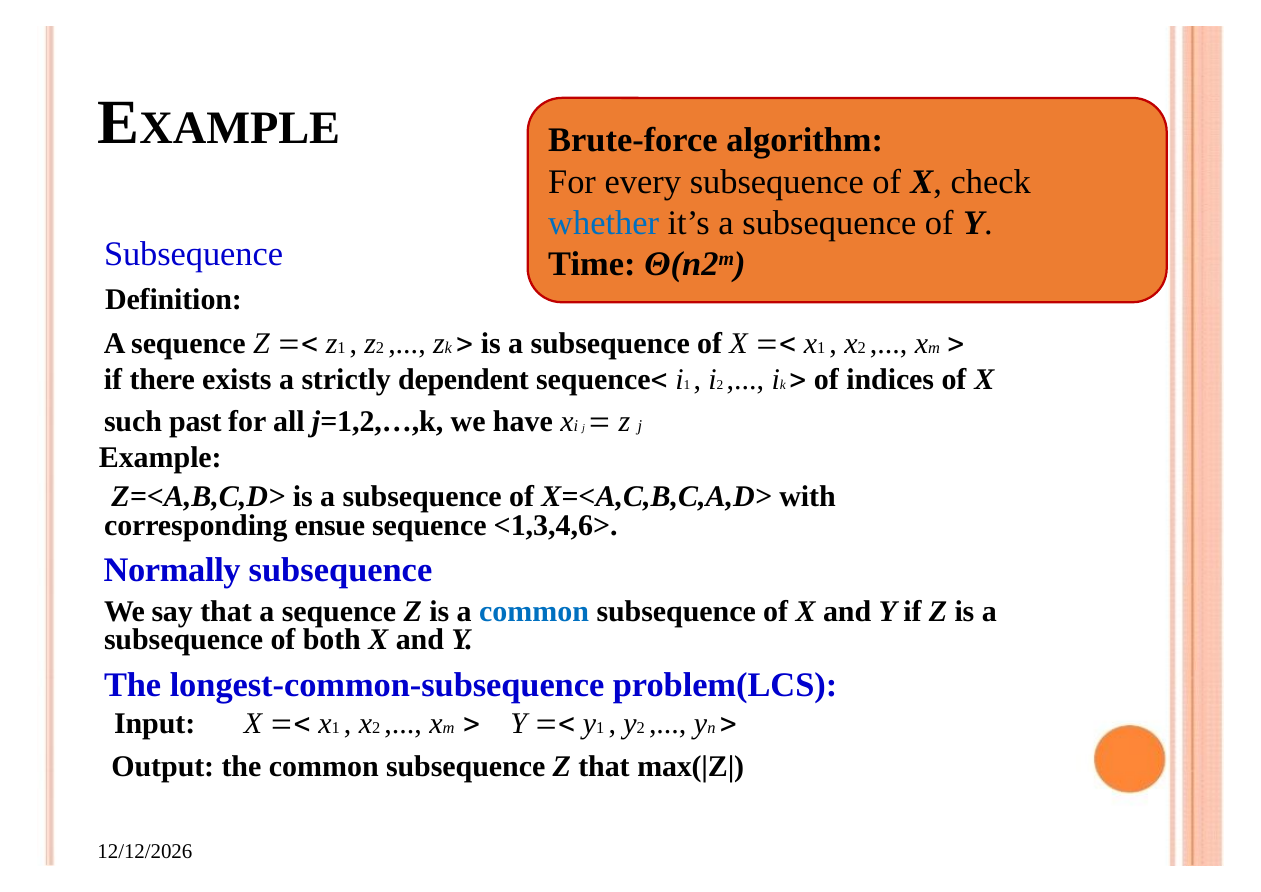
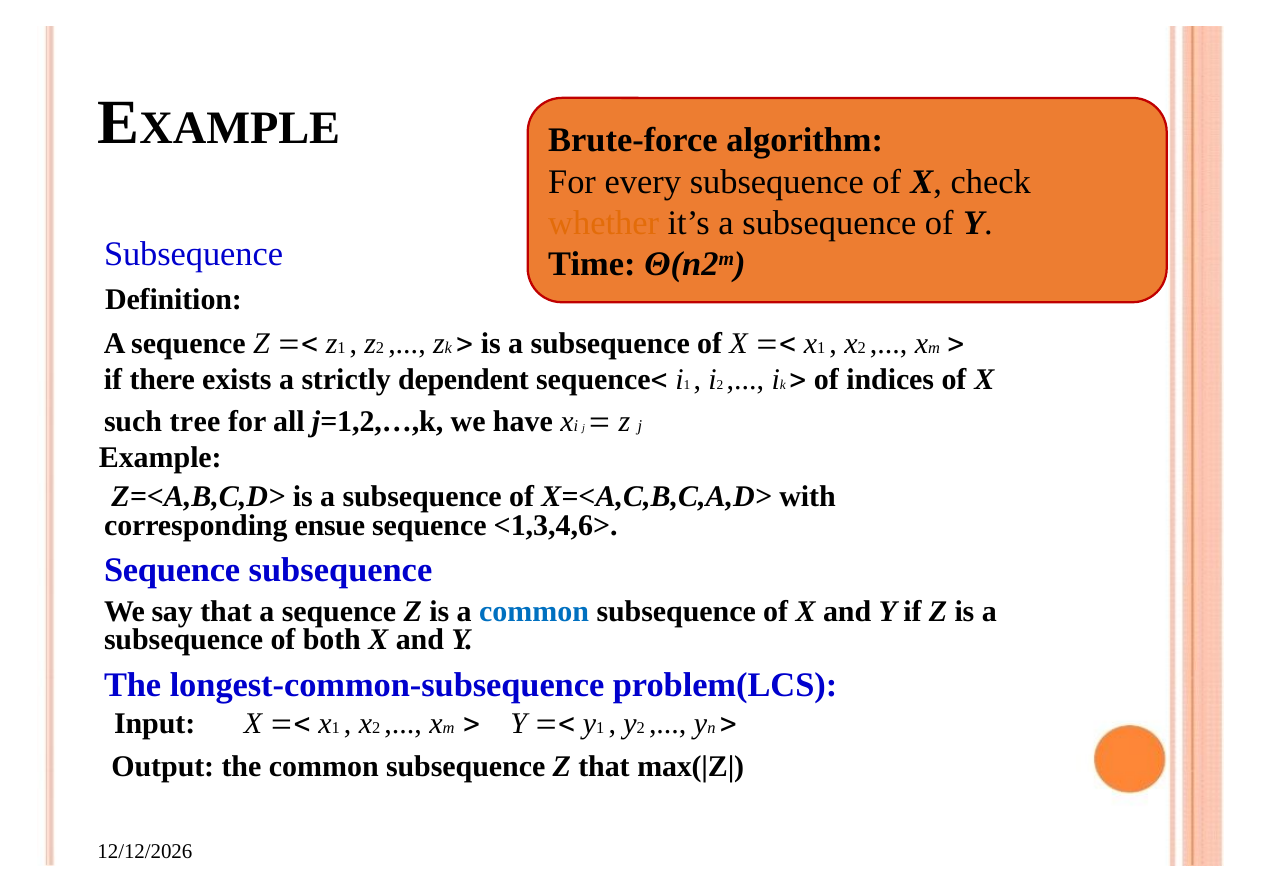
whether colour: blue -> orange (604, 223)
past: past -> tree (195, 421)
Normally: Normally -> Sequence (172, 569)
